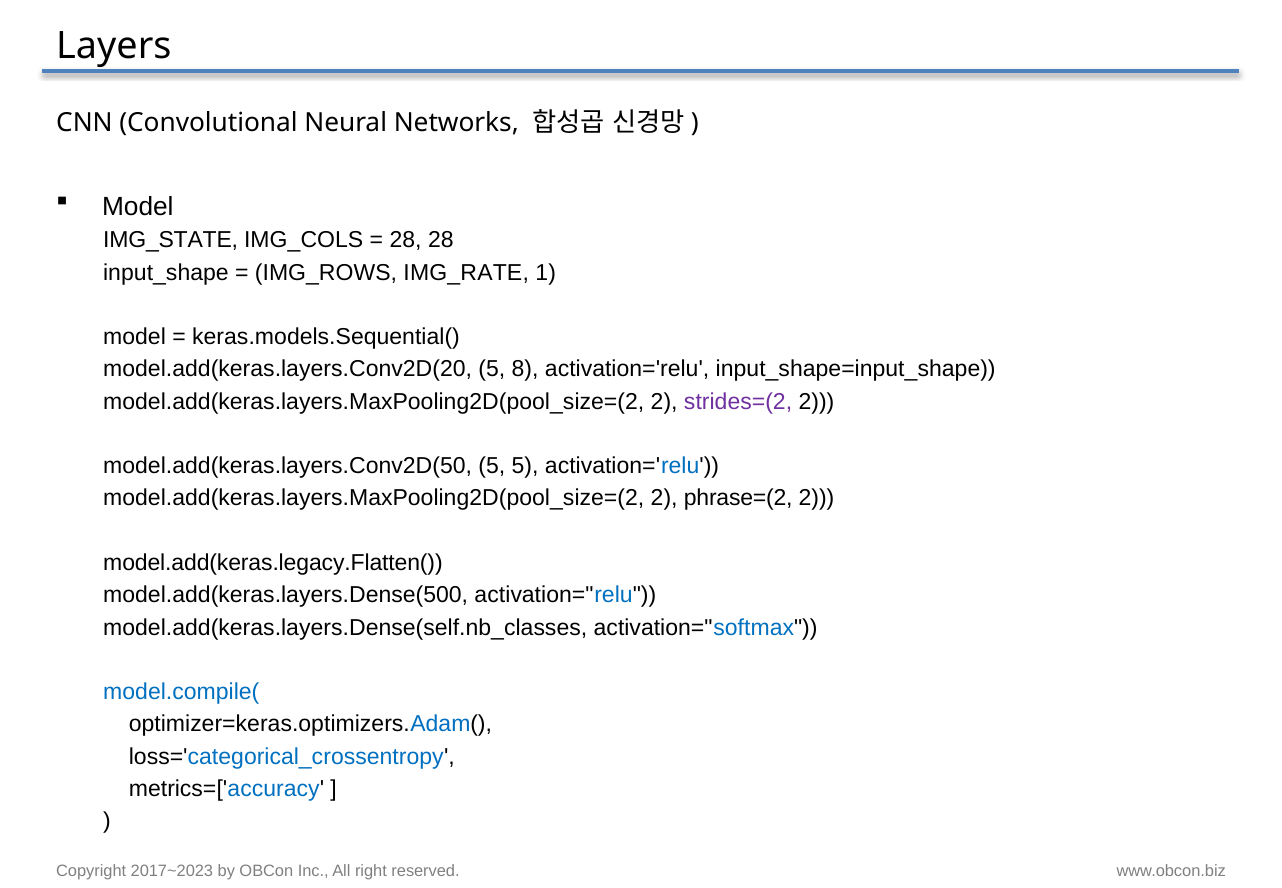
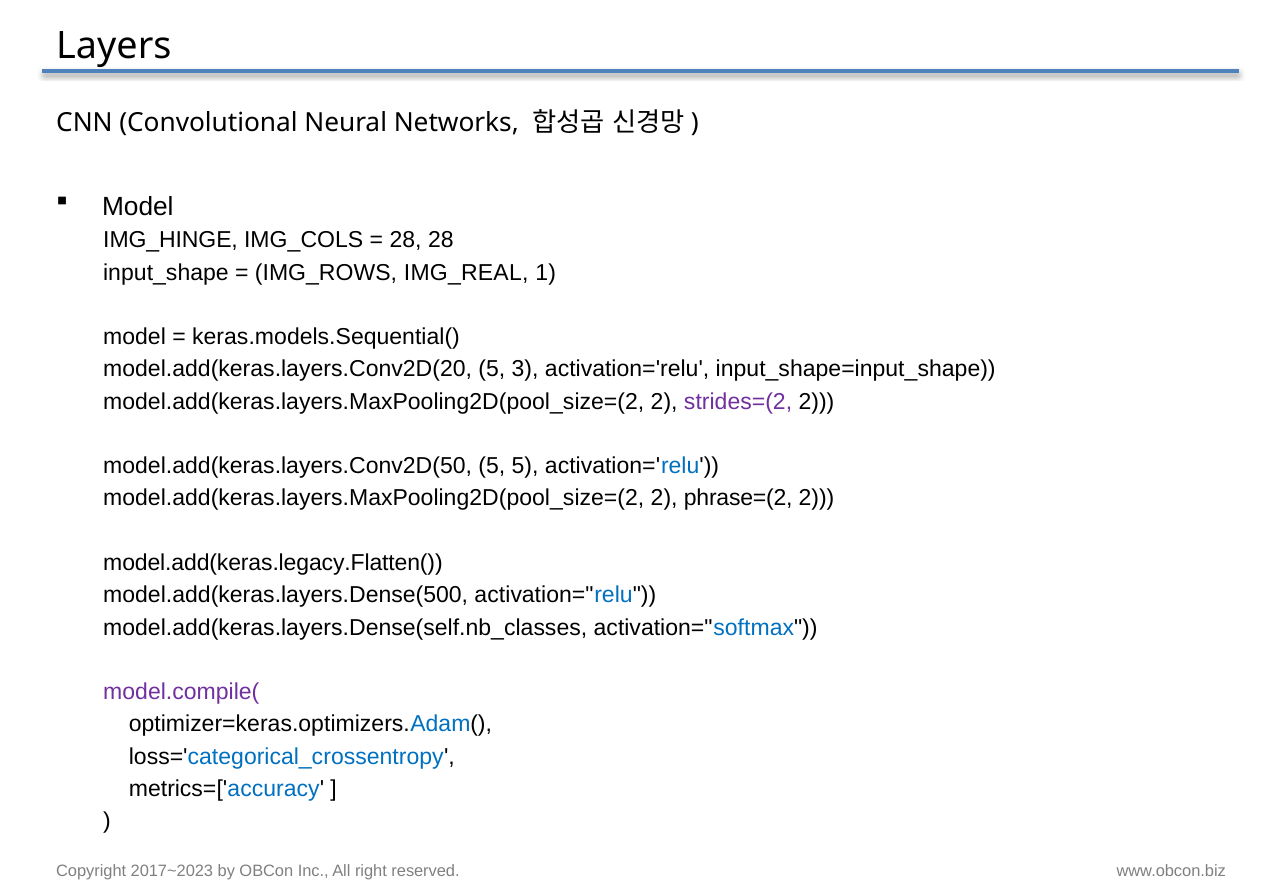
IMG_STATE: IMG_STATE -> IMG_HINGE (171, 240)
IMG_RATE: IMG_RATE -> IMG_REAL (466, 272)
8: 8 -> 3 (525, 369)
model.compile( colour: blue -> purple (181, 692)
